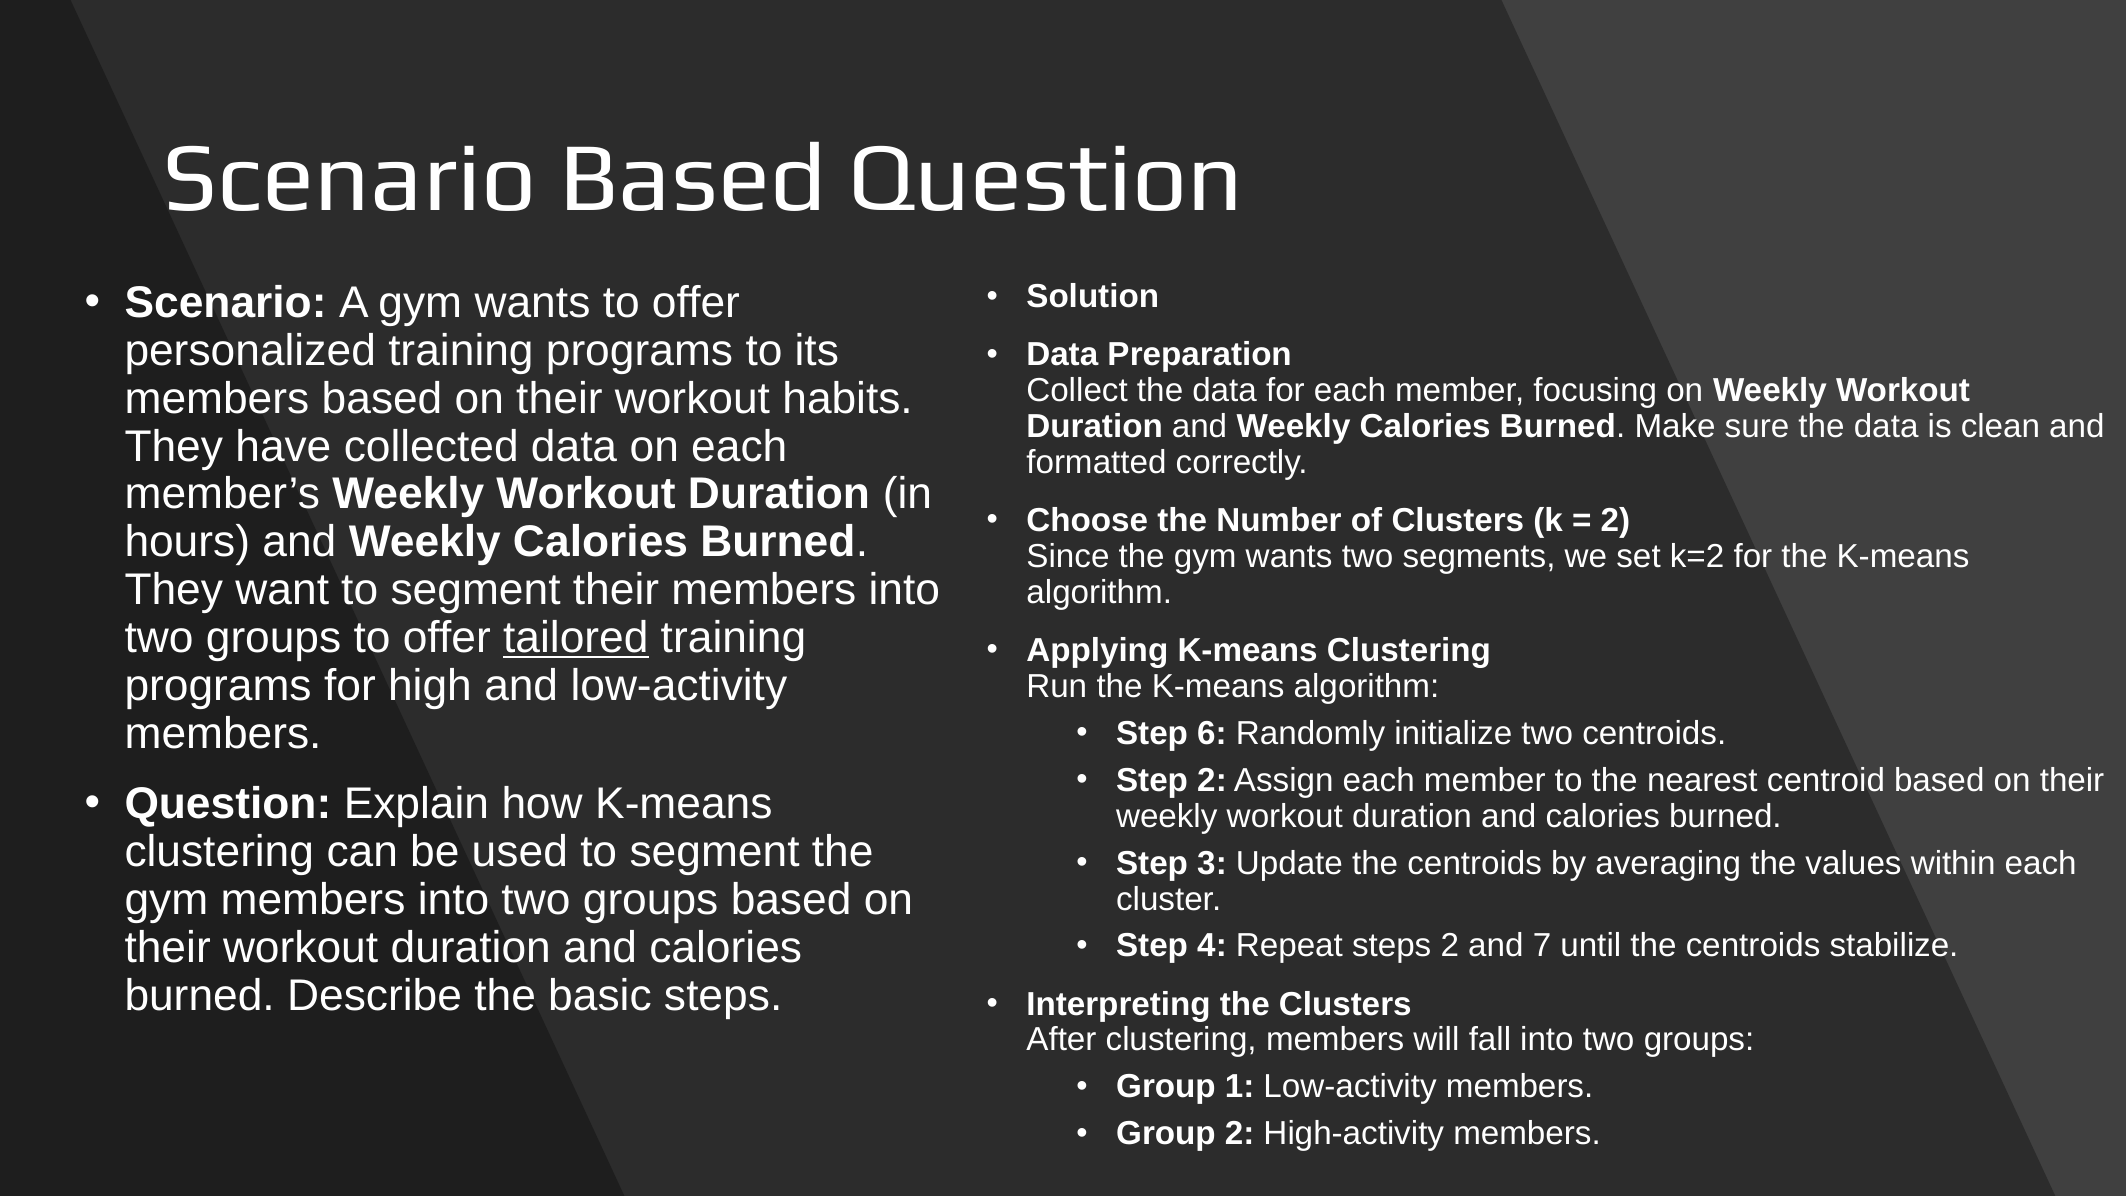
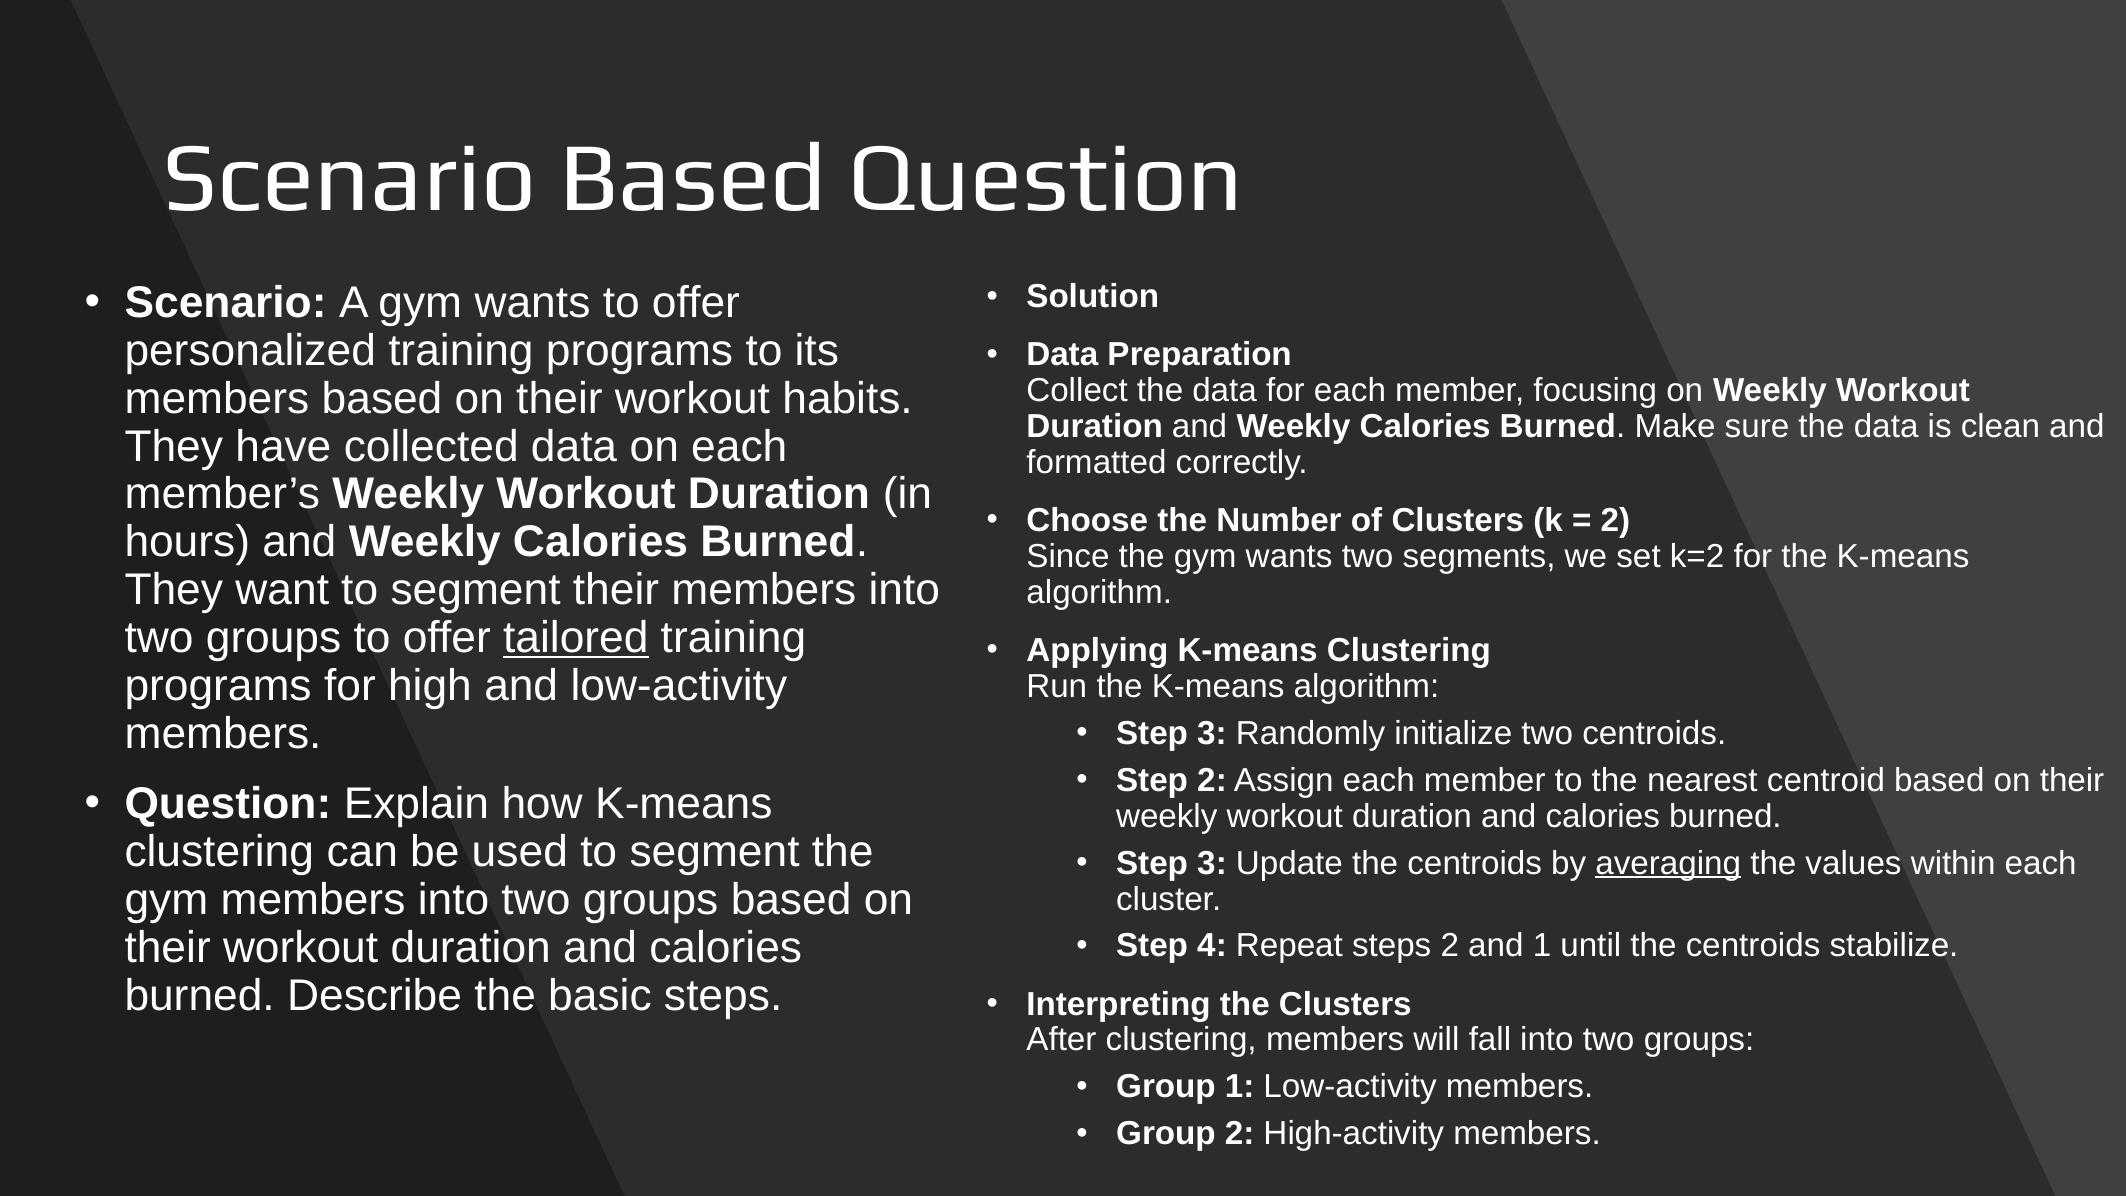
6: 6 -> 3 (1212, 733)
averaging underline: none -> present (1668, 863)
and 7: 7 -> 1 (1542, 946)
